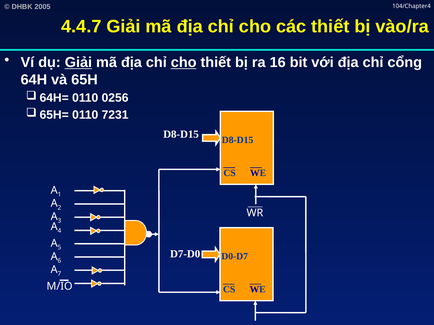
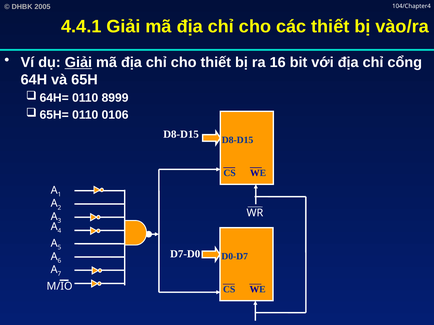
4.4.7: 4.4.7 -> 4.4.1 (81, 27)
cho underline: present -> none (184, 62)
0256: 0256 -> 8999 (115, 98)
7231: 7231 -> 0106 (115, 115)
